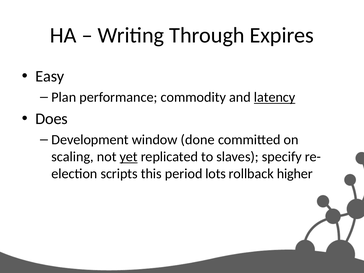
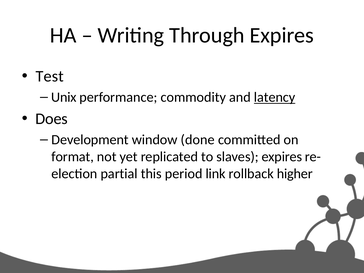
Easy: Easy -> Test (50, 76)
Plan: Plan -> Unix (64, 97)
scaling: scaling -> format (73, 157)
yet underline: present -> none (129, 157)
slaves specify: specify -> expires (282, 157)
scripts: scripts -> partial (119, 174)
lots: lots -> link (216, 174)
